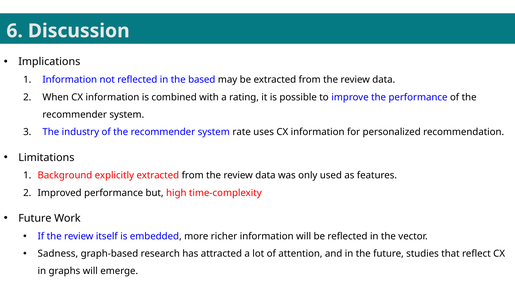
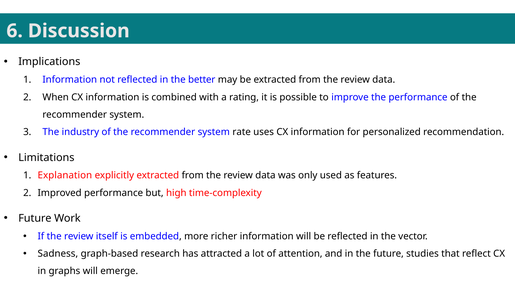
based: based -> better (202, 80)
Background: Background -> Explanation (65, 175)
